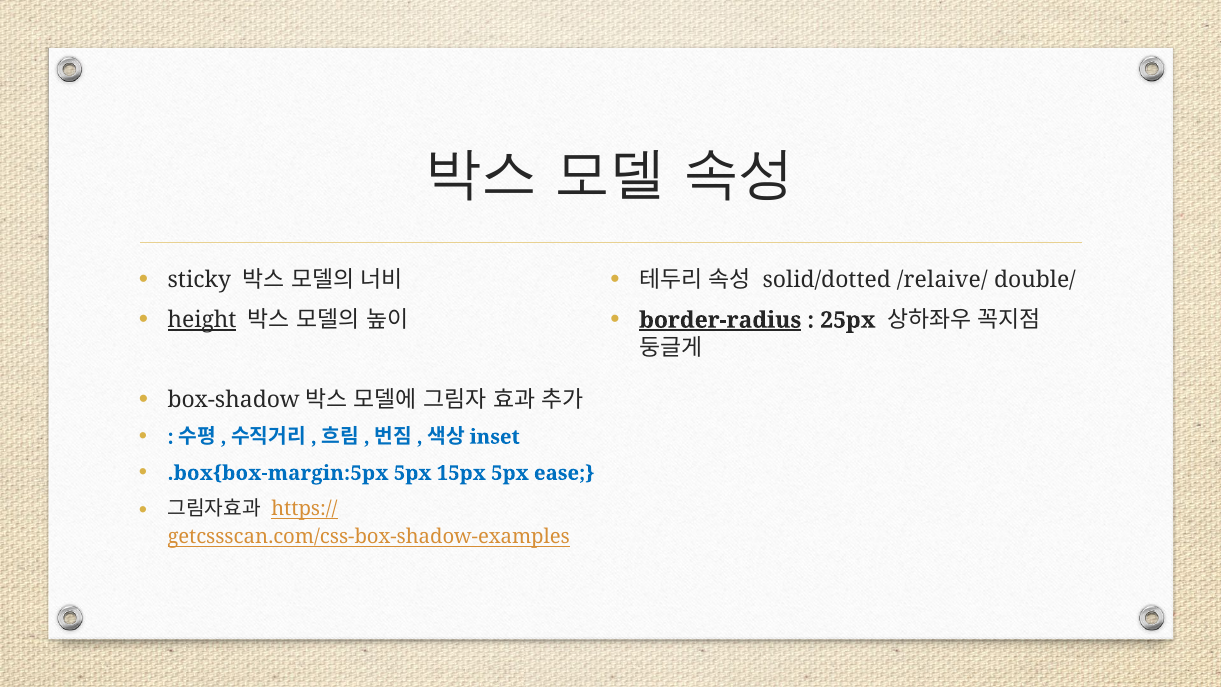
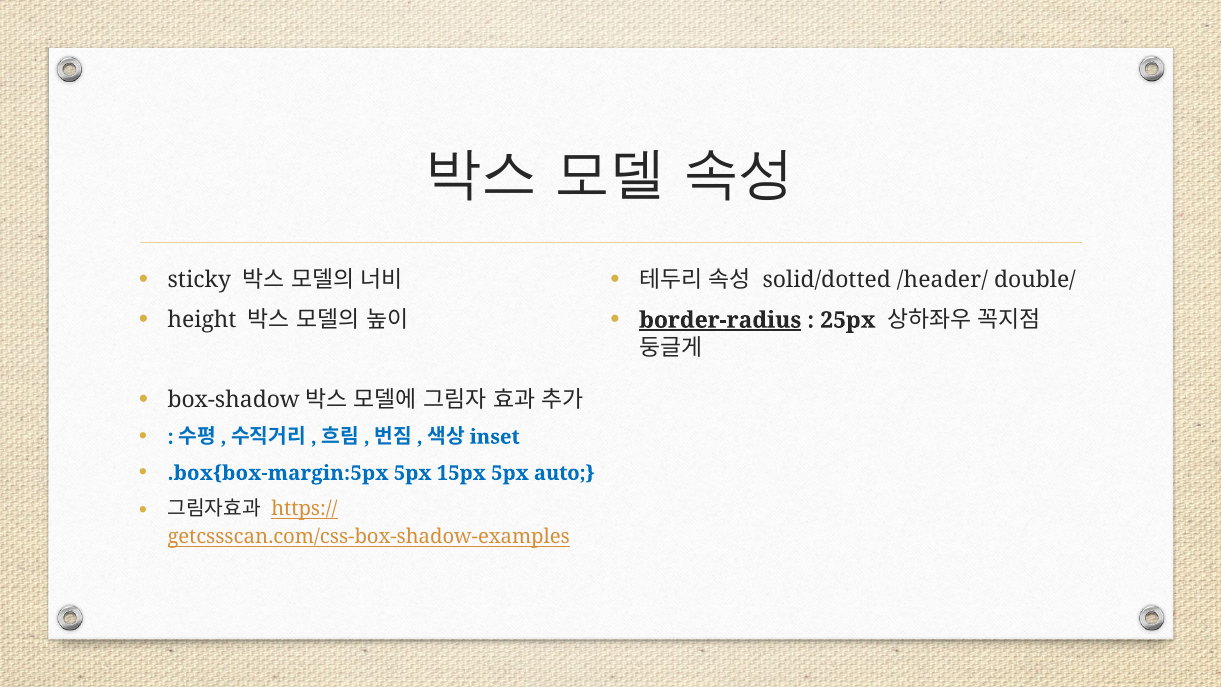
/relaive/: /relaive/ -> /header/ (942, 280)
height underline: present -> none (202, 320)
ease: ease -> auto (564, 473)
